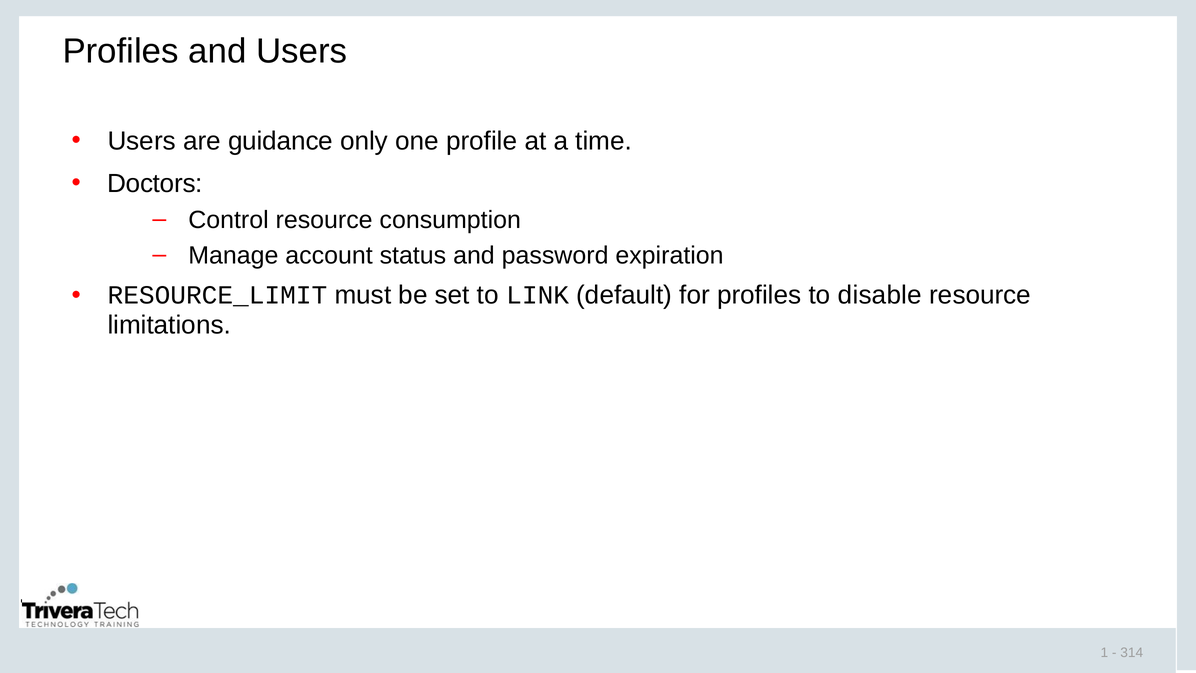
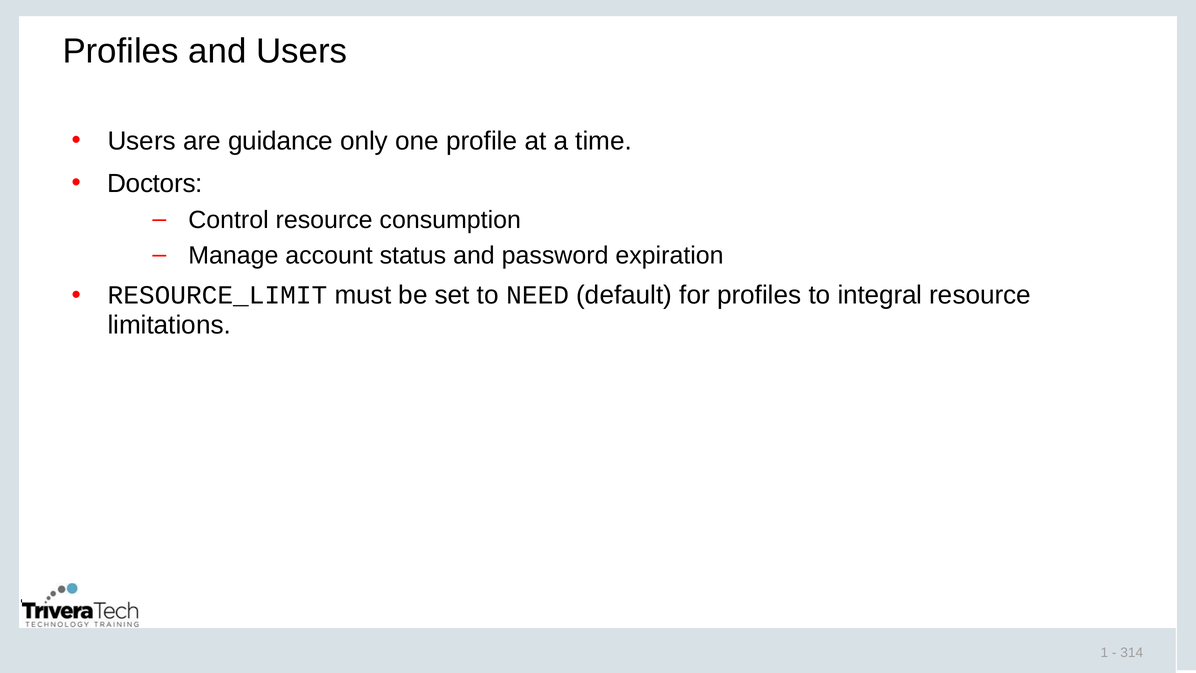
LINK: LINK -> NEED (538, 295)
disable: disable -> integral (880, 295)
